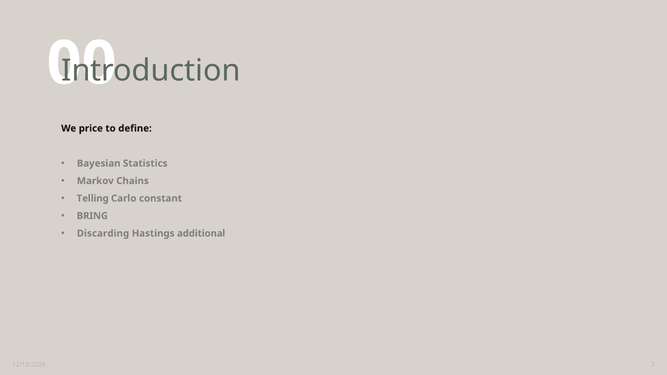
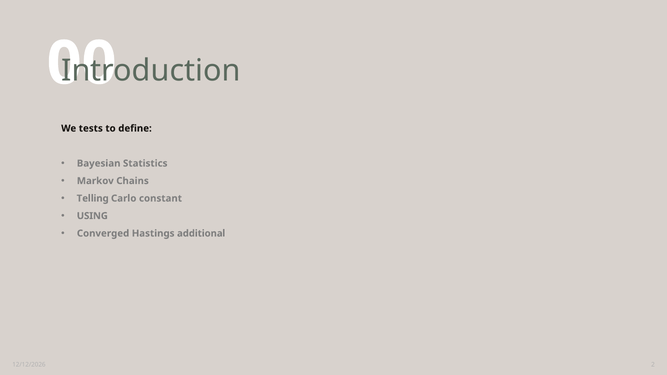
price: price -> tests (91, 128)
BRING: BRING -> USING (92, 216)
Discarding: Discarding -> Converged (103, 233)
